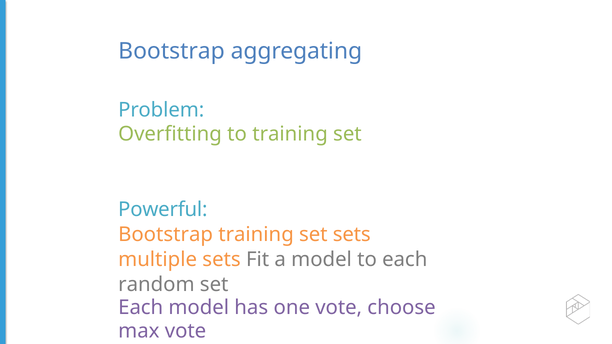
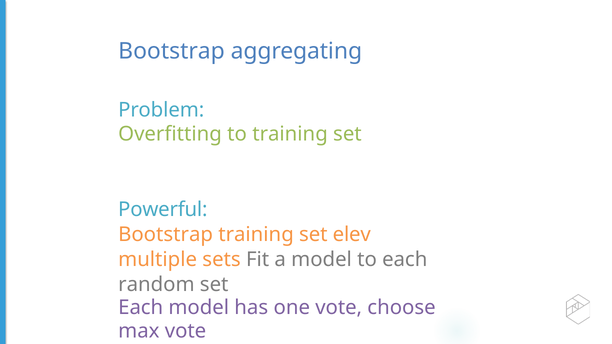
set sets: sets -> elev (352, 235)
